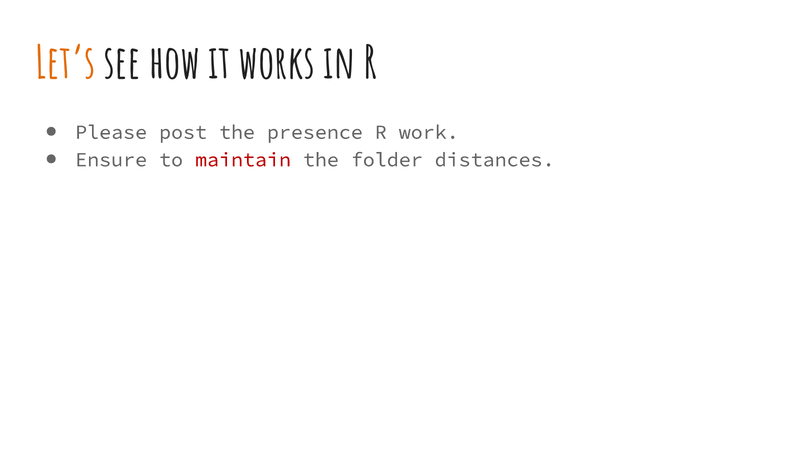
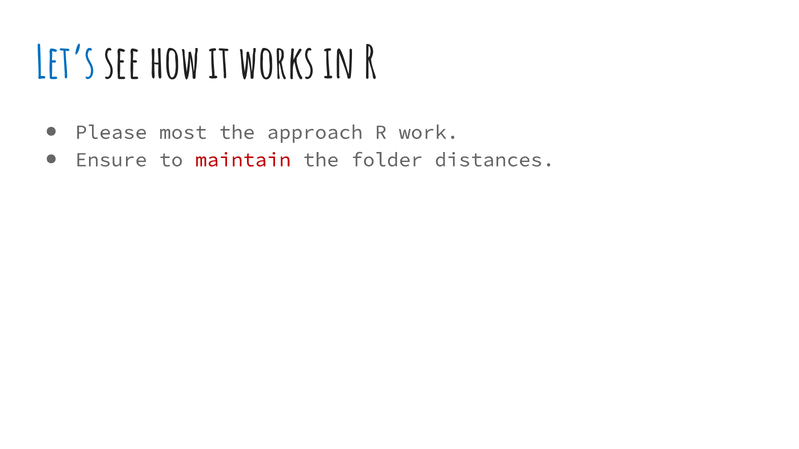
Let’s colour: orange -> blue (65, 64)
post: post -> most (183, 132)
presence: presence -> approach (315, 132)
